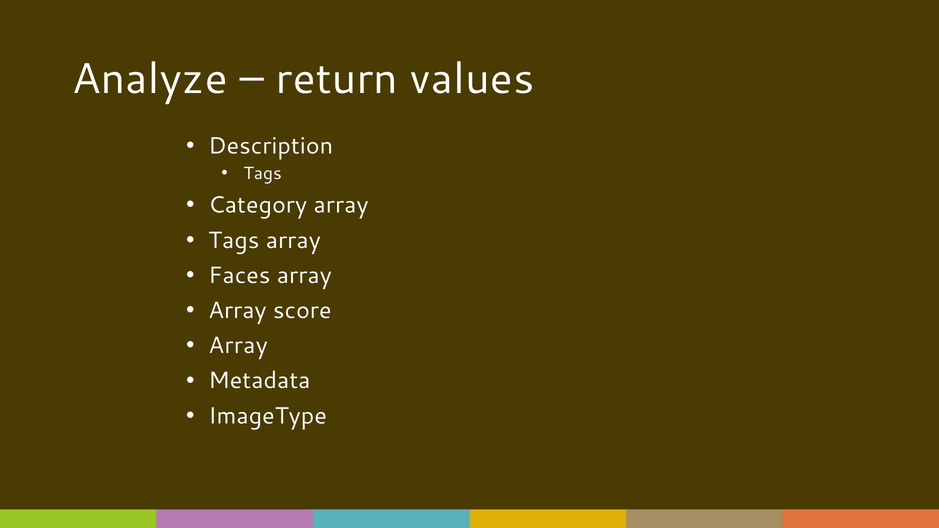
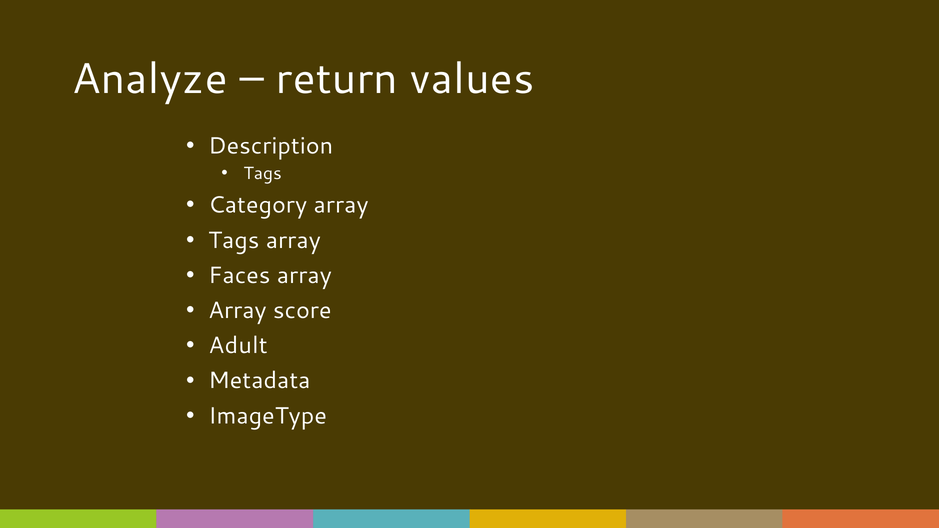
Array: Array -> Adult (238, 346)
